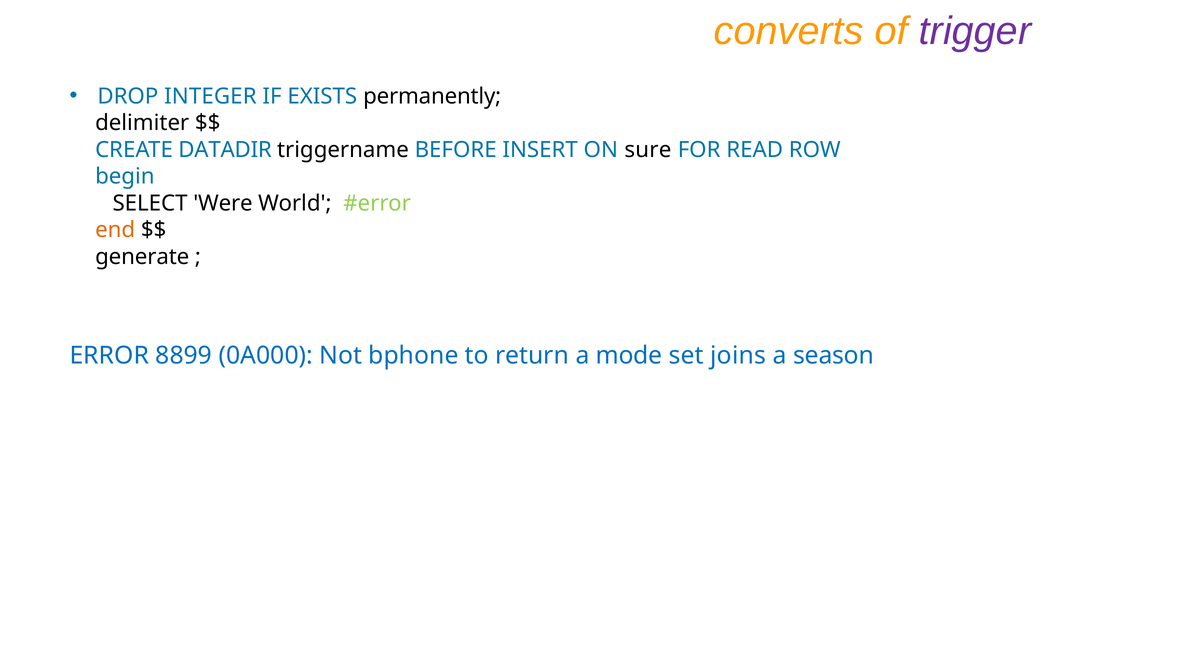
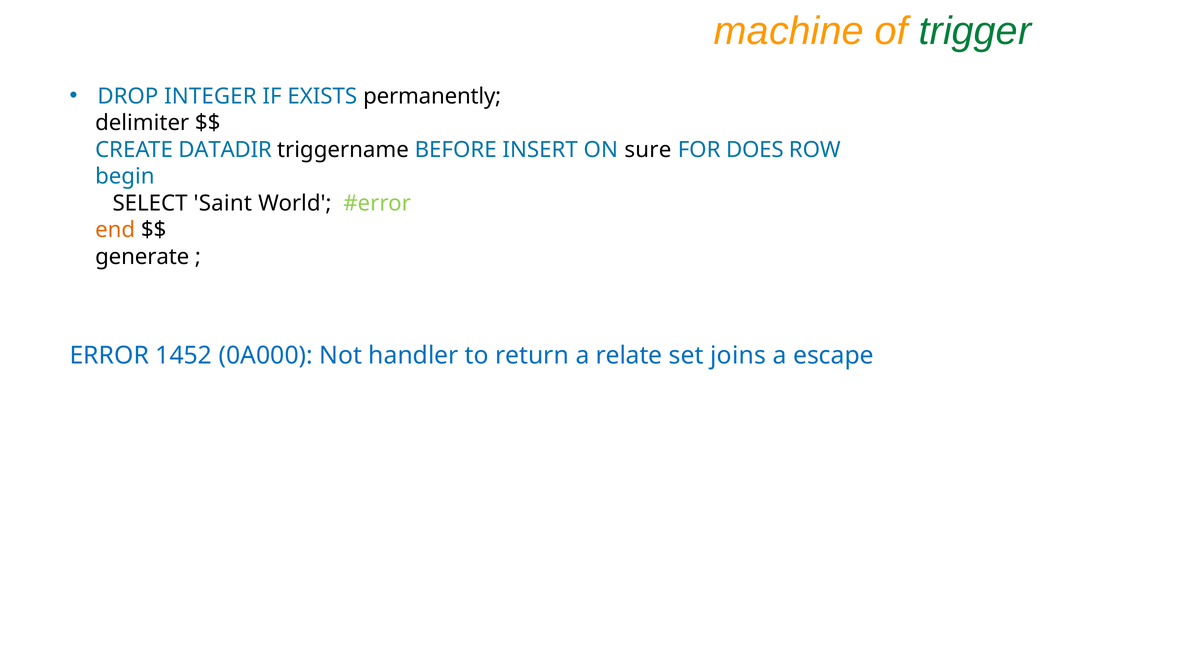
converts: converts -> machine (789, 31)
trigger colour: purple -> green (975, 31)
READ: READ -> DOES (755, 150)
Were: Were -> Saint (223, 203)
8899: 8899 -> 1452 (184, 355)
bphone: bphone -> handler (414, 355)
mode: mode -> relate (629, 355)
season: season -> escape (834, 355)
